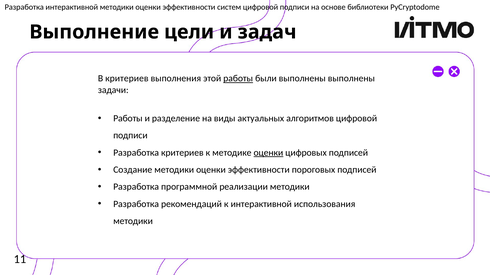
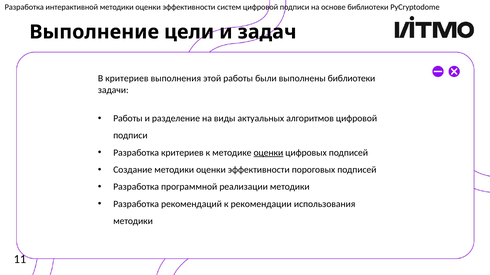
работы underline: present -> none (238, 79)
выполнены выполнены: выполнены -> библиотеки (351, 79)
к интерактивной: интерактивной -> рекомендации (261, 204)
